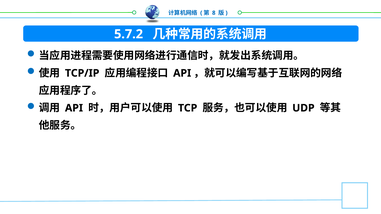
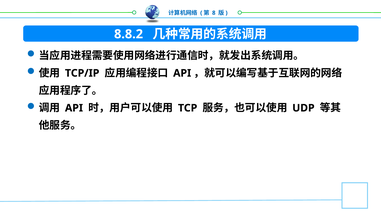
5.7.2: 5.7.2 -> 8.8.2 (129, 34)
